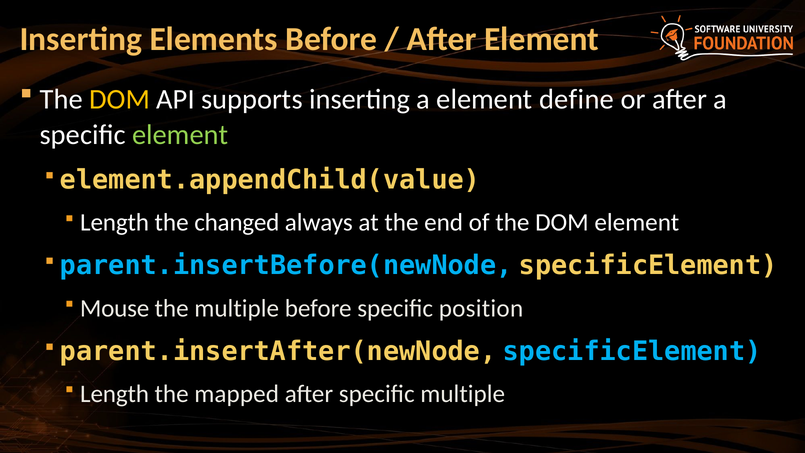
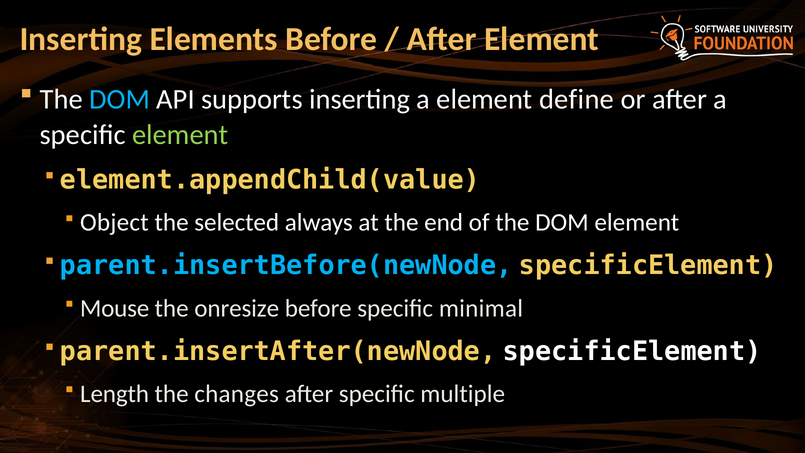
DOM colour: yellow -> light blue (120, 99)
Length: Length -> Object (114, 223)
changed: changed -> selected (237, 223)
the multiple: multiple -> onresize (237, 308)
position: position -> minimal (481, 308)
specificElement colour: light blue -> white (632, 351)
mapped: mapped -> changes (237, 394)
